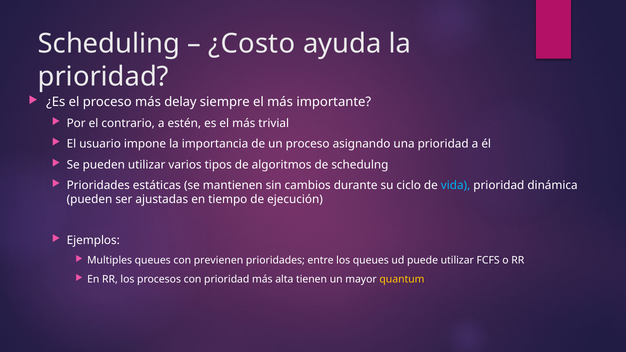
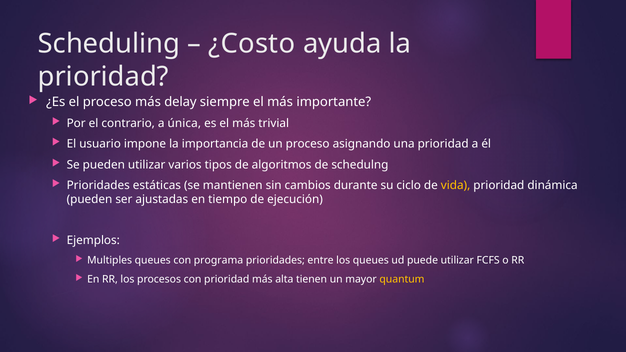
estén: estén -> única (184, 124)
vida colour: light blue -> yellow (456, 185)
previenen: previenen -> programa (219, 260)
